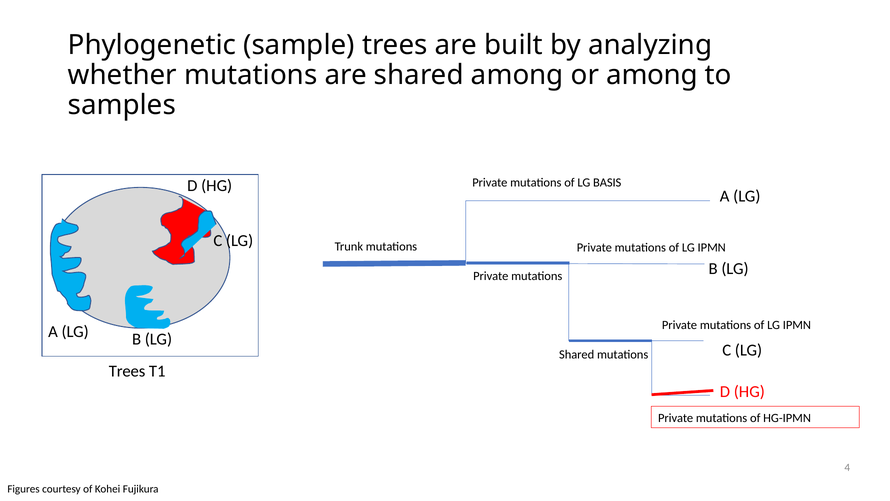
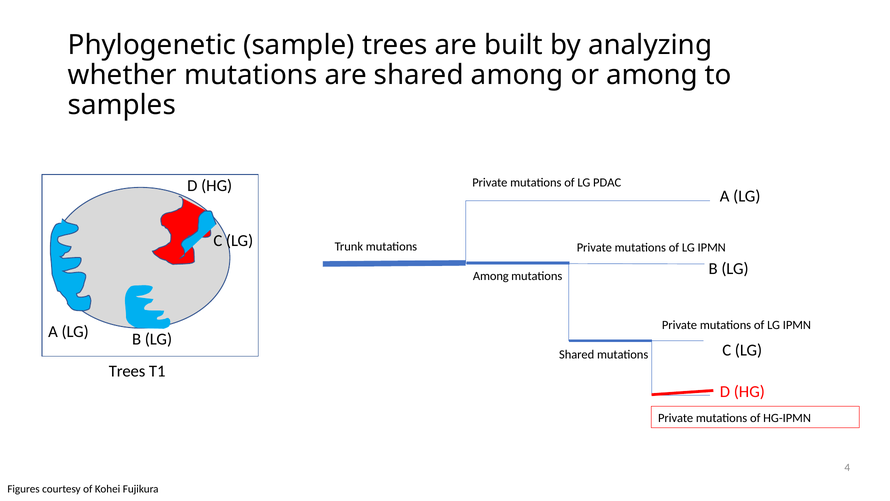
BASIS: BASIS -> PDAC (607, 183)
Private: Private -> Among (491, 276)
